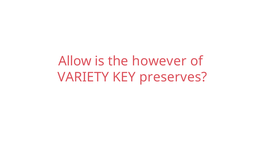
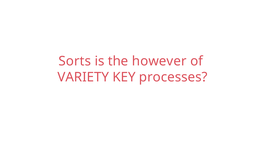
Allow: Allow -> Sorts (75, 61)
preserves: preserves -> processes (173, 77)
